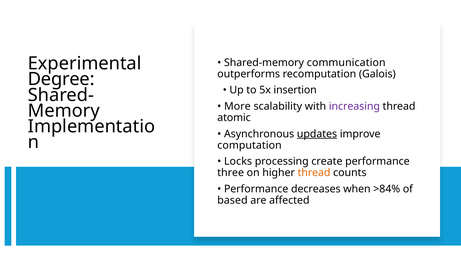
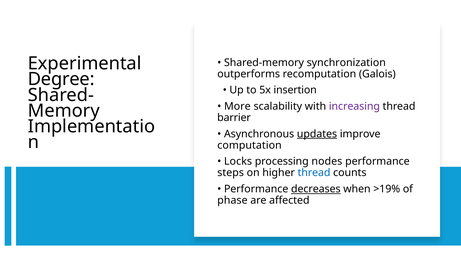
communication: communication -> synchronization (346, 63)
atomic: atomic -> barrier (234, 118)
create: create -> nodes (327, 162)
three: three -> steps (231, 173)
thread colour: orange -> blue (314, 173)
decreases underline: none -> present (316, 189)
>84%: >84% -> >19% (387, 189)
based: based -> phase (232, 201)
